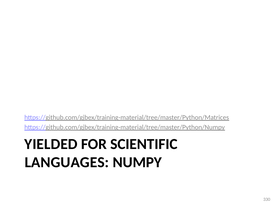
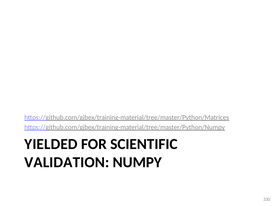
LANGUAGES: LANGUAGES -> VALIDATION (67, 162)
